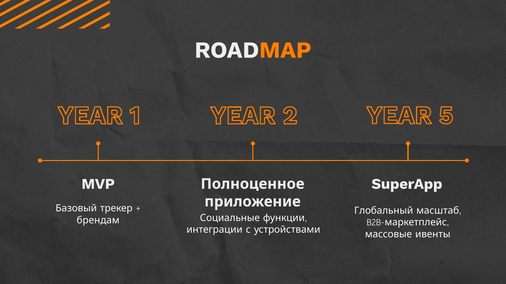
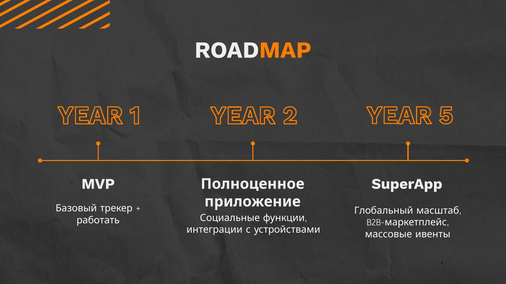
брендам: брендам -> работать (98, 221)
